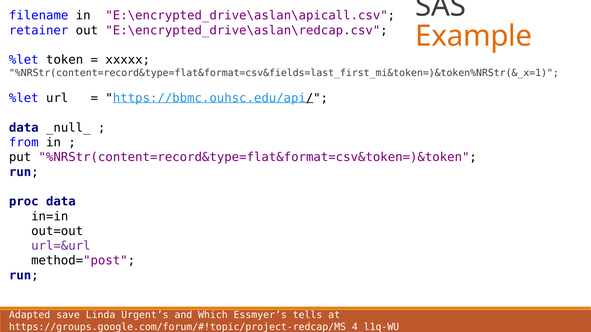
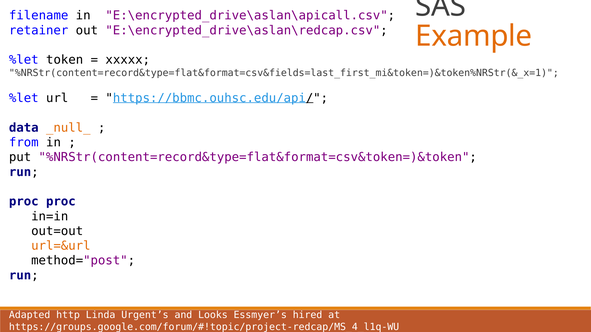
_null_ colour: black -> orange (68, 128)
proc data: data -> proc (61, 202)
url=&url colour: purple -> orange (61, 246)
save: save -> http (68, 315)
Which: Which -> Looks (213, 315)
tells: tells -> hired (308, 315)
